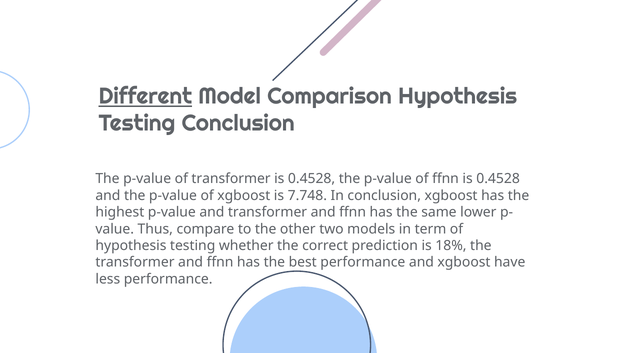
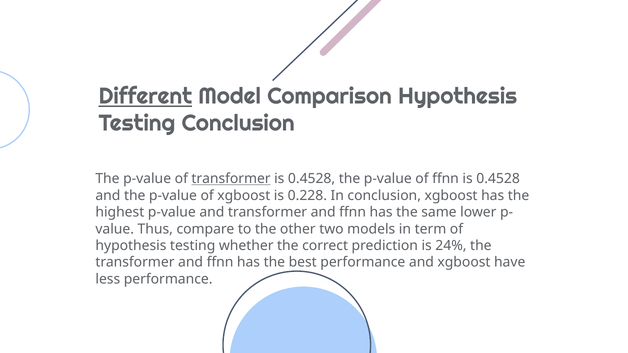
transformer underline: none -> present (231, 179)
7.748: 7.748 -> 0.228 (307, 196)
18%: 18% -> 24% (451, 246)
